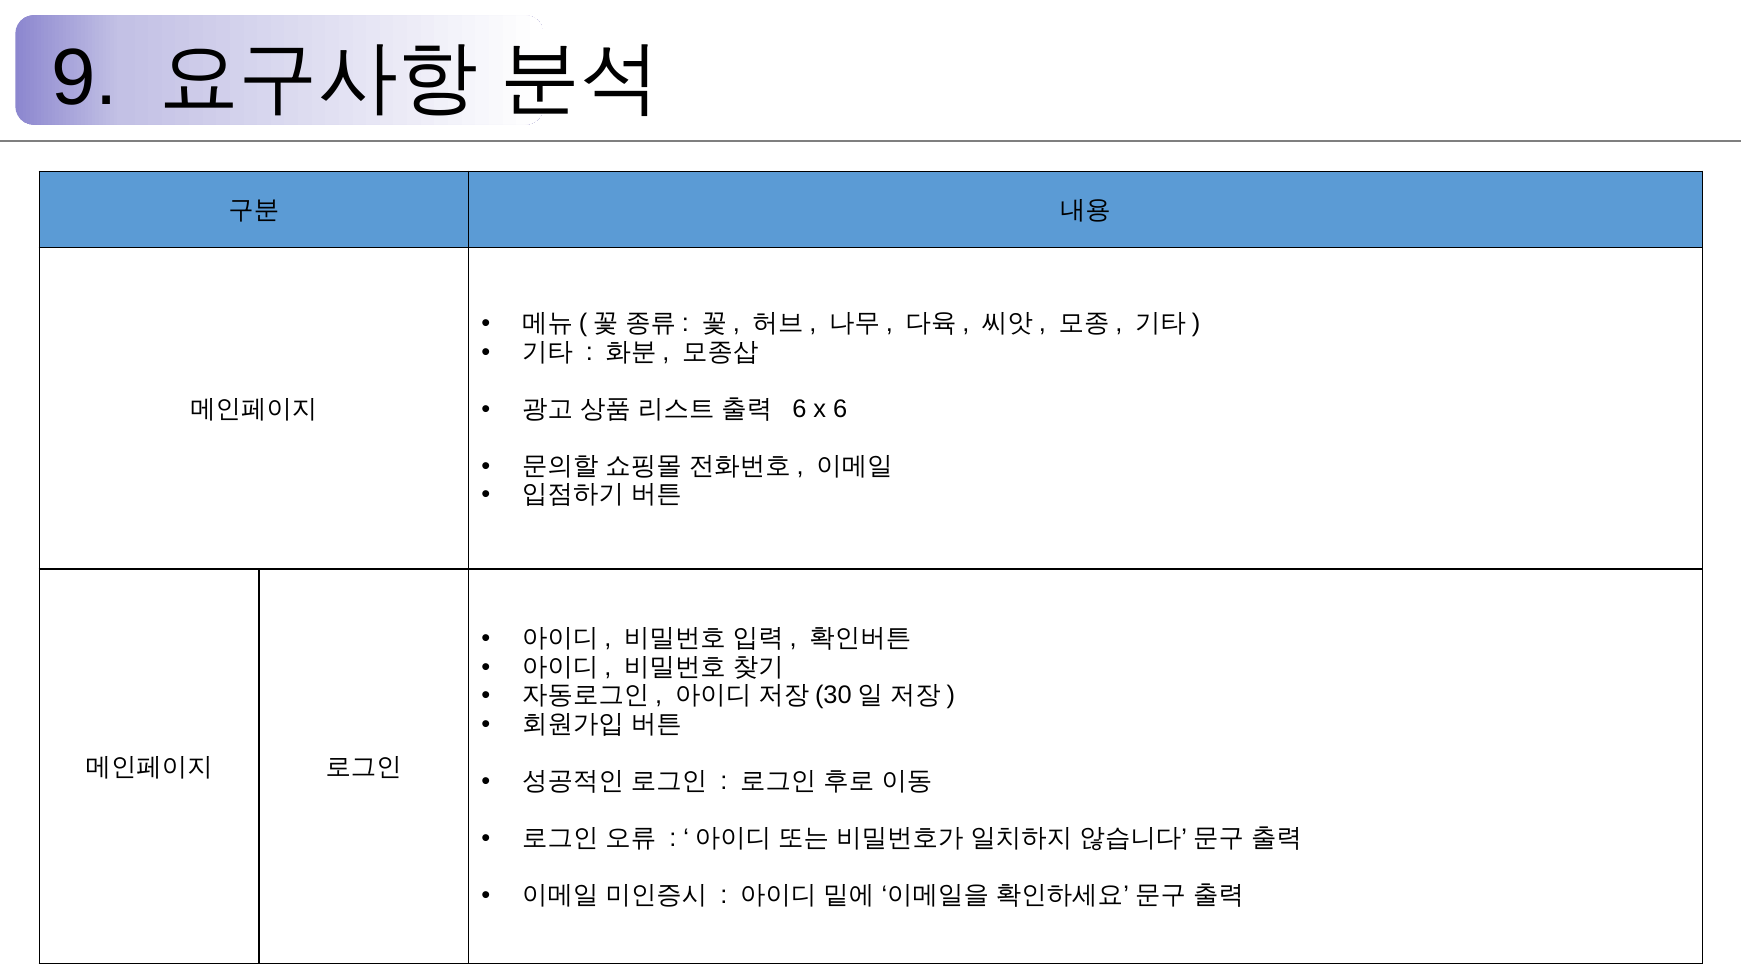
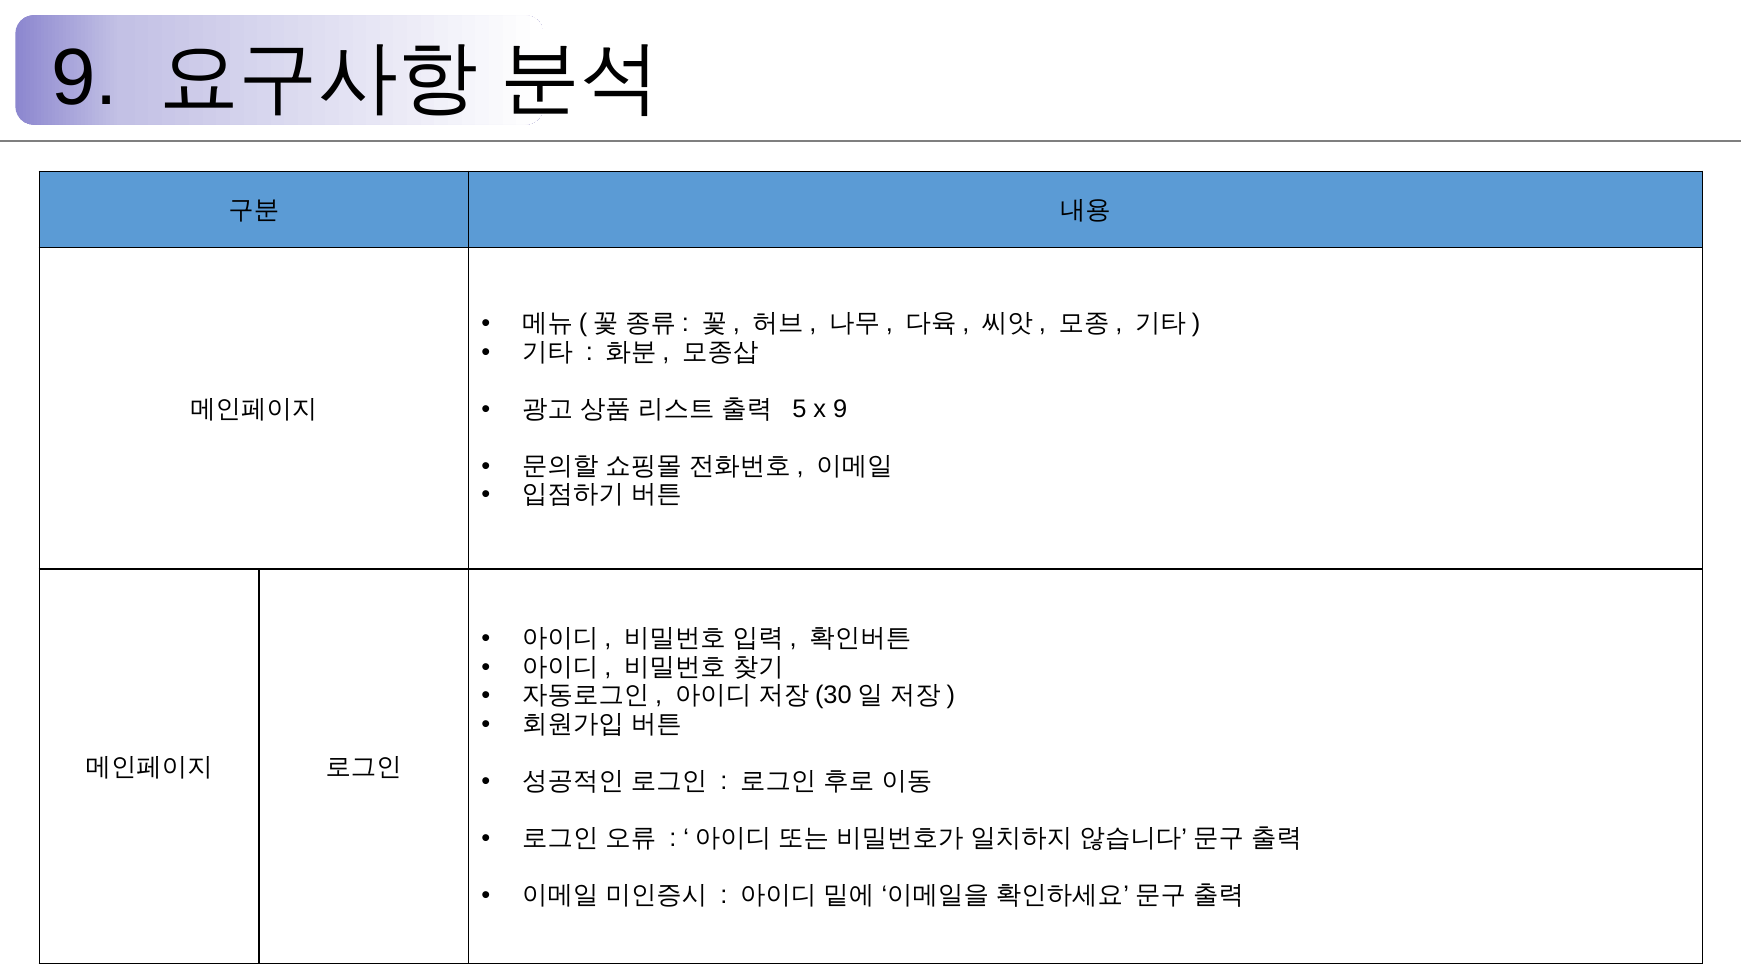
6: 6 -> 5 (799, 409)
x 6: 6 -> 9 (840, 409)
